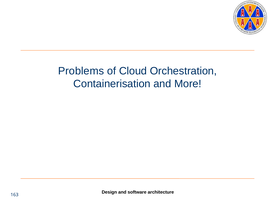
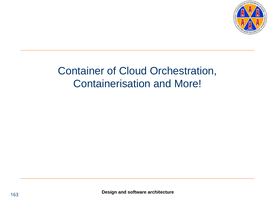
Problems: Problems -> Container (81, 71)
